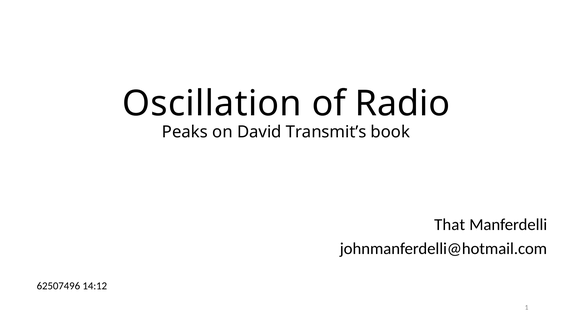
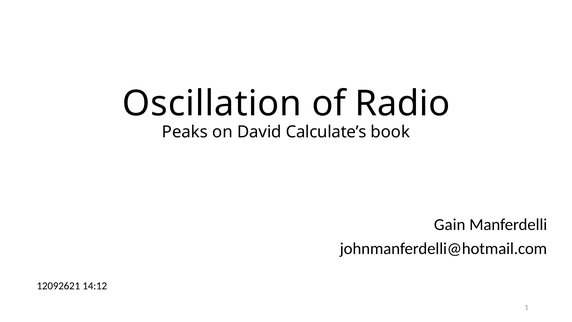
Transmit’s: Transmit’s -> Calculate’s (326, 132)
That: That -> Gain (450, 225)
62507496: 62507496 -> 12092621 (58, 286)
